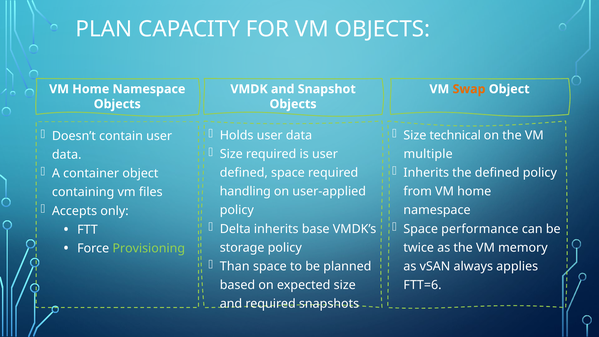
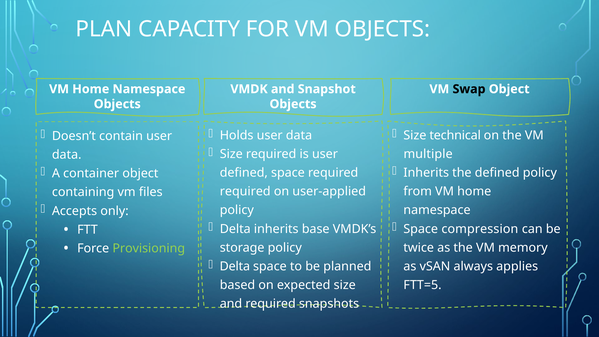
Swap colour: orange -> black (469, 89)
handling: handling -> required (245, 191)
performance: performance -> compression (480, 229)
Than: Than -> Delta (235, 266)
FTT=6: FTT=6 -> FTT=5 (422, 285)
